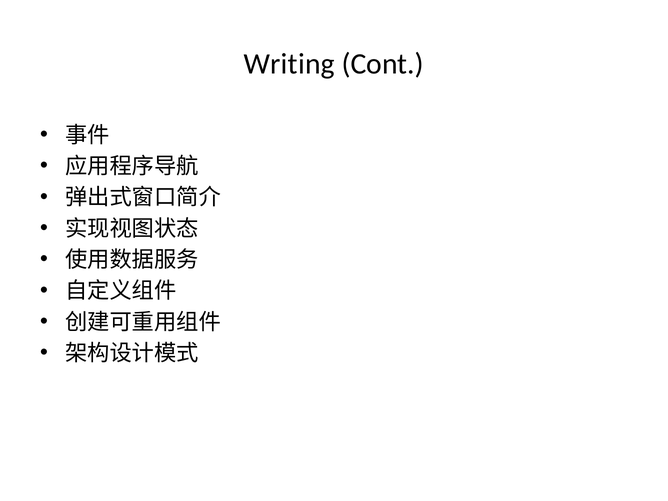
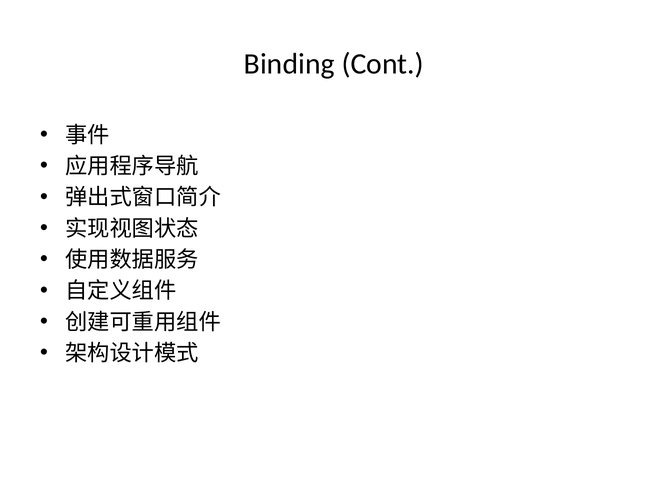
Writing: Writing -> Binding (289, 64)
